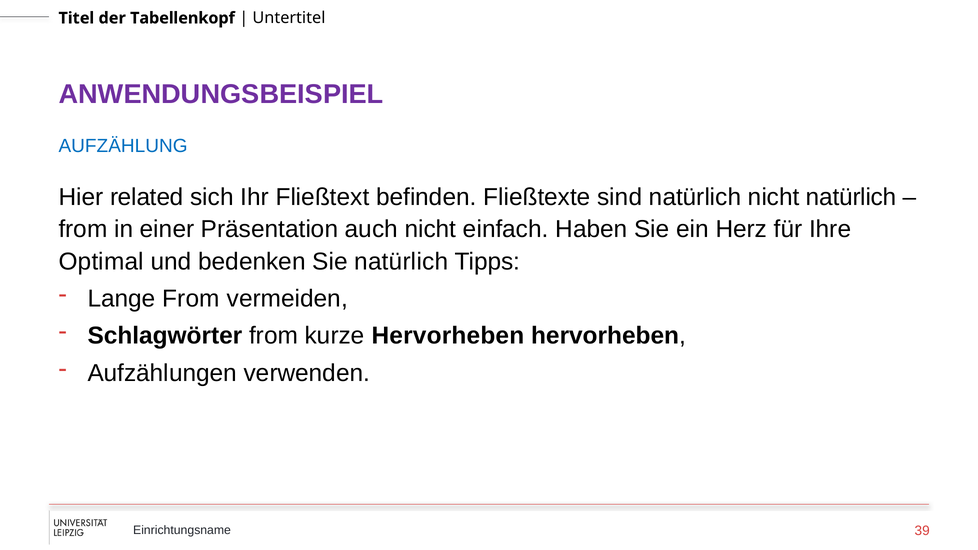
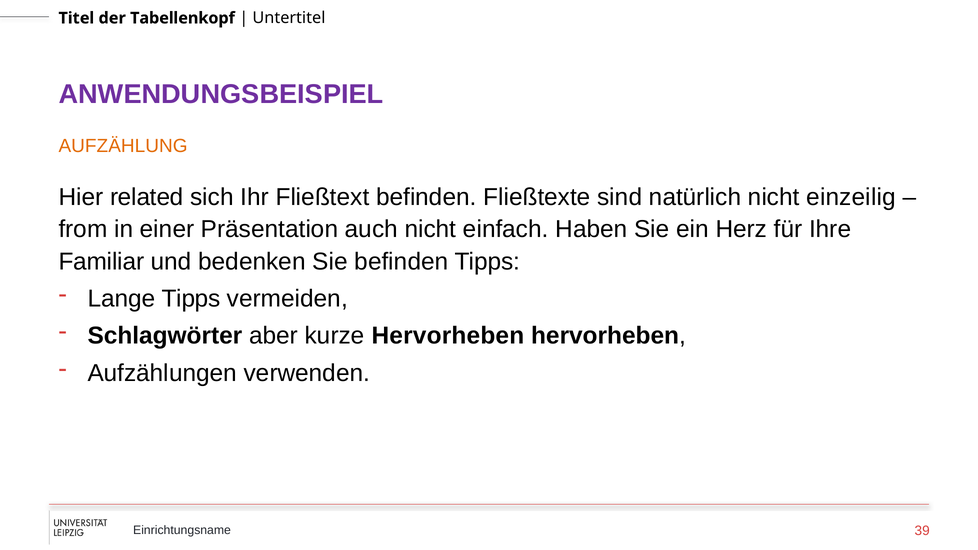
AUFZÄHLUNG colour: blue -> orange (123, 146)
nicht natürlich: natürlich -> einzeilig (851, 197)
Optimal: Optimal -> Familiar (101, 262)
Sie natürlich: natürlich -> befinden (401, 262)
Lange From: From -> Tipps (191, 299)
Schlagwörter from: from -> aber (274, 336)
